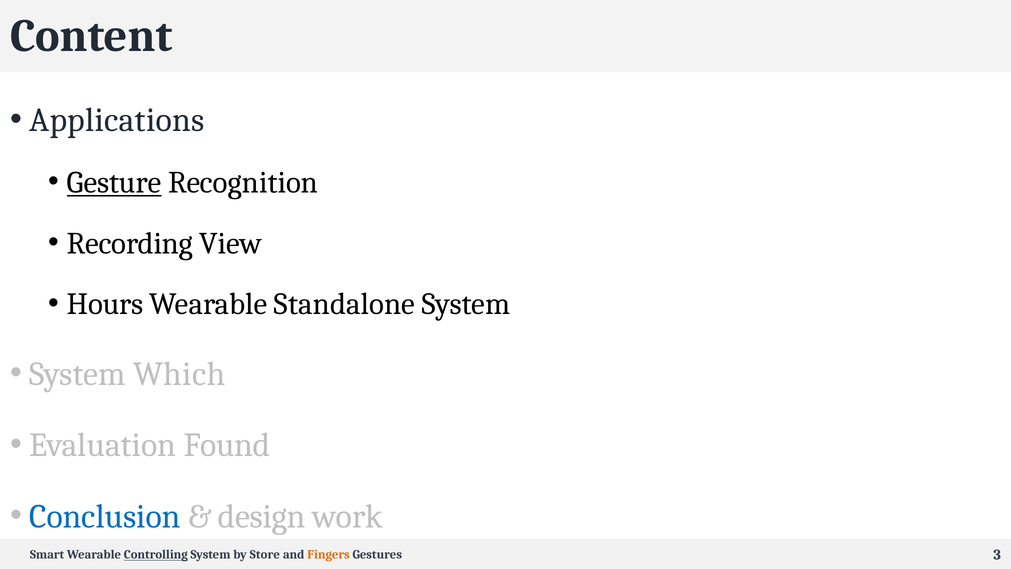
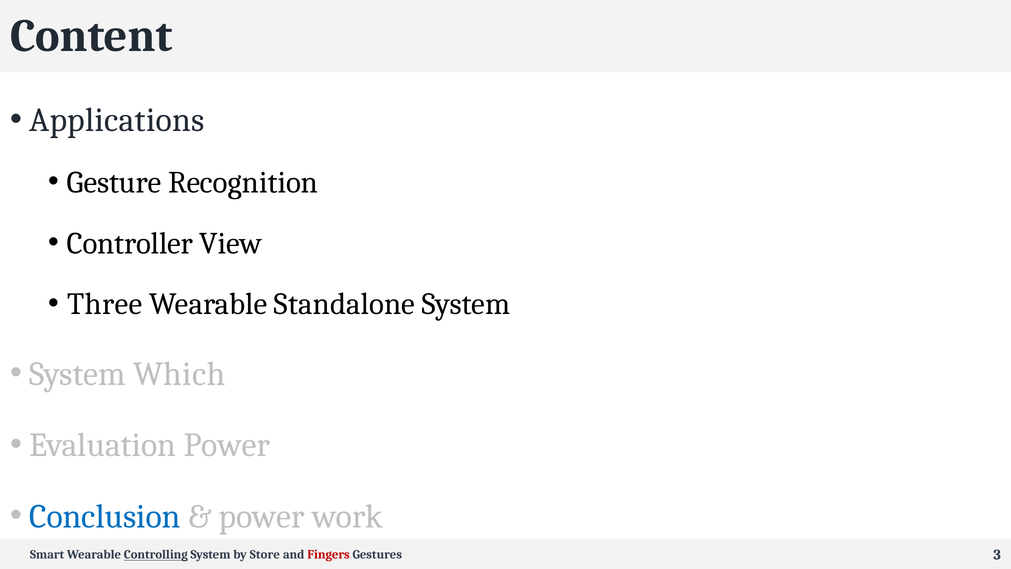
Gesture underline: present -> none (114, 182)
Recording: Recording -> Controller (130, 243)
Hours: Hours -> Three (105, 304)
Evaluation Found: Found -> Power (227, 445)
design: design -> power (262, 516)
Fingers colour: orange -> red (329, 554)
